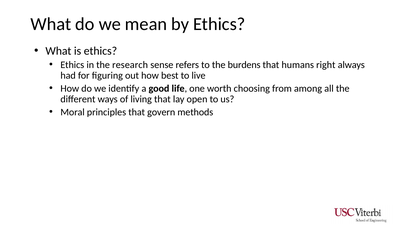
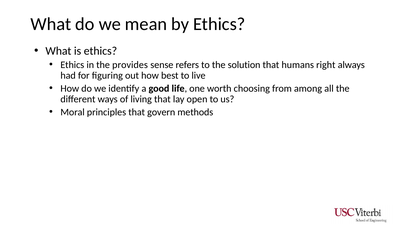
research: research -> provides (130, 65)
burdens: burdens -> solution (244, 65)
